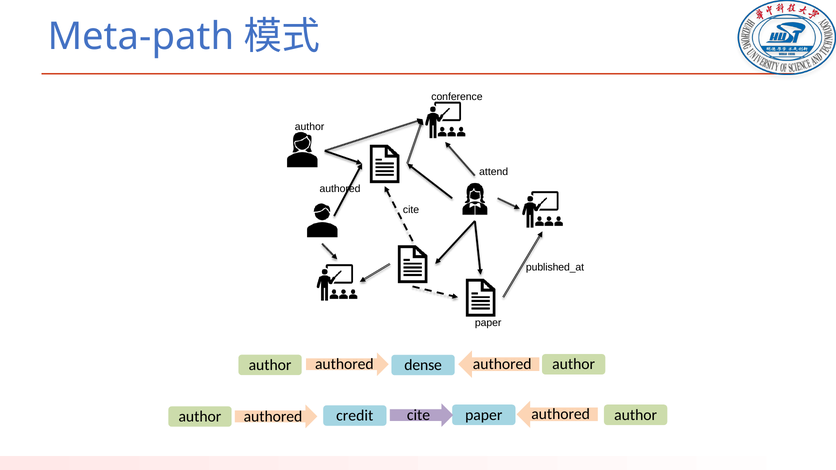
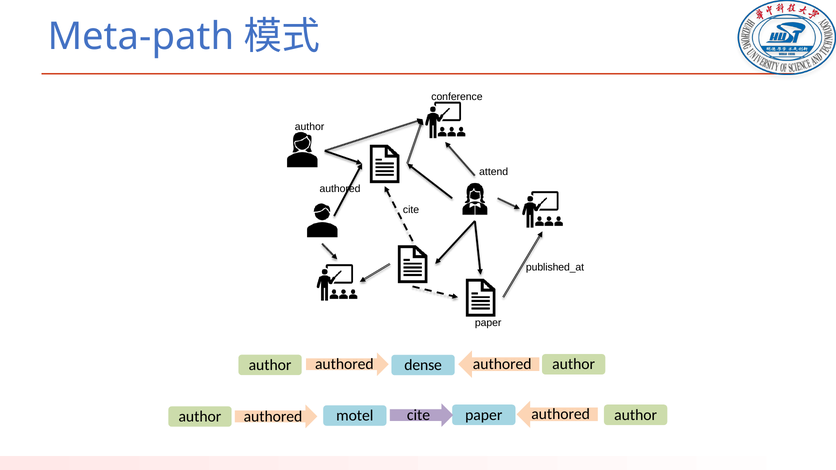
credit: credit -> motel (355, 416)
